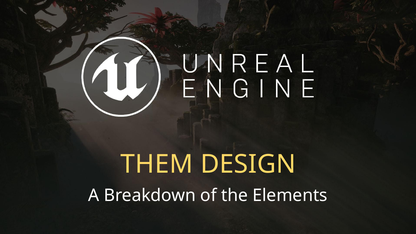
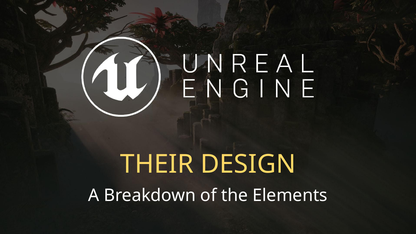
THEM: THEM -> THEIR (157, 164)
